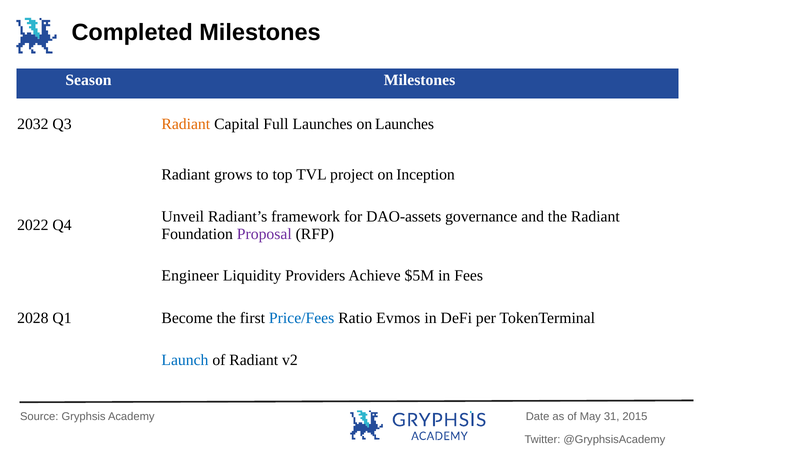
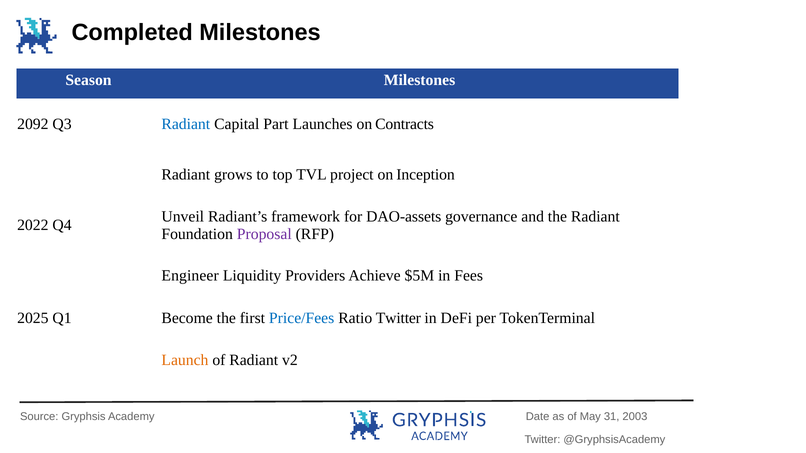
2032: 2032 -> 2092 (33, 124)
Radiant colour: orange -> blue (186, 124)
Full: Full -> Part (276, 124)
on Launches: Launches -> Contracts (405, 124)
2028: 2028 -> 2025 (33, 318)
Ratio Evmos: Evmos -> Twitter (398, 318)
Launch colour: blue -> orange (185, 360)
2015: 2015 -> 2003 (635, 417)
